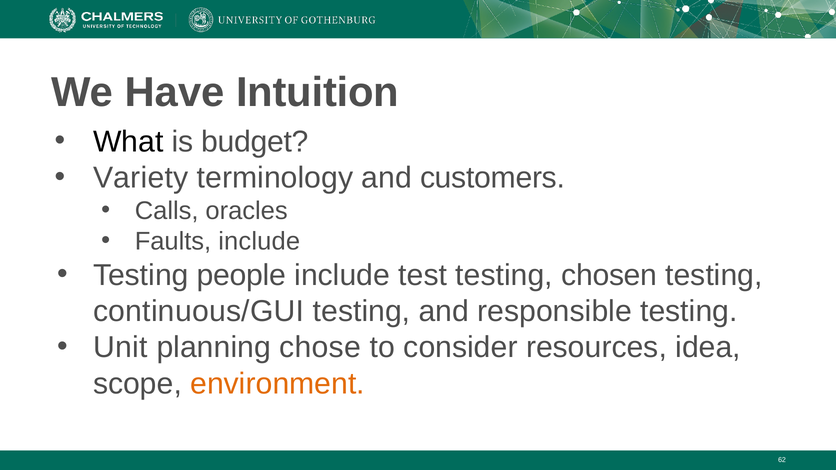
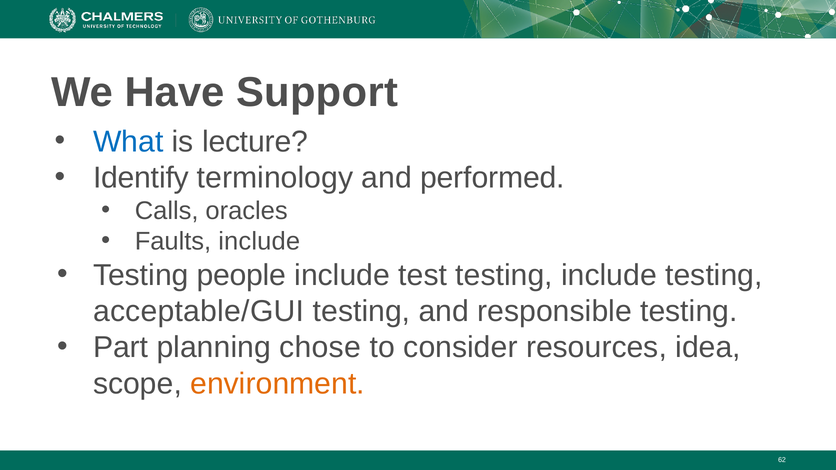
Intuition: Intuition -> Support (317, 92)
What colour: black -> blue (128, 142)
budget: budget -> lecture (255, 142)
Variety: Variety -> Identify (141, 178)
customers: customers -> performed (492, 178)
testing chosen: chosen -> include (609, 275)
continuous/GUI: continuous/GUI -> acceptable/GUI (199, 312)
Unit: Unit -> Part (121, 348)
